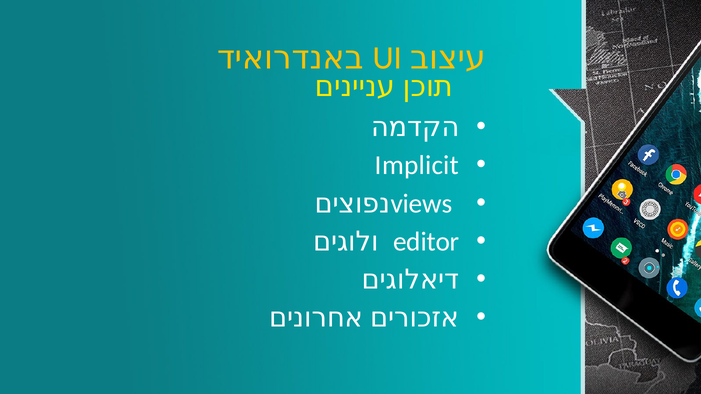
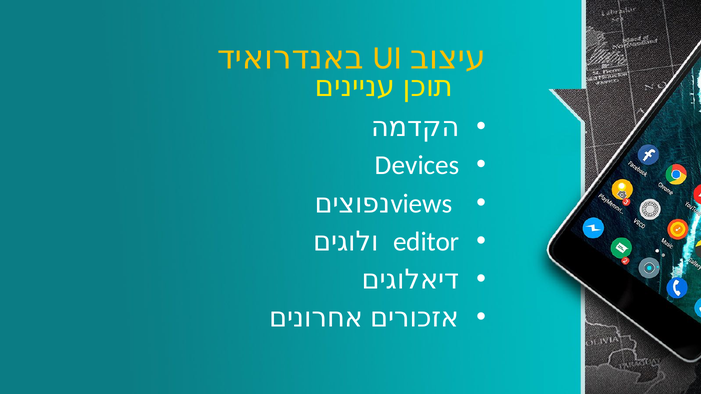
Implicit: Implicit -> Devices (417, 166)
